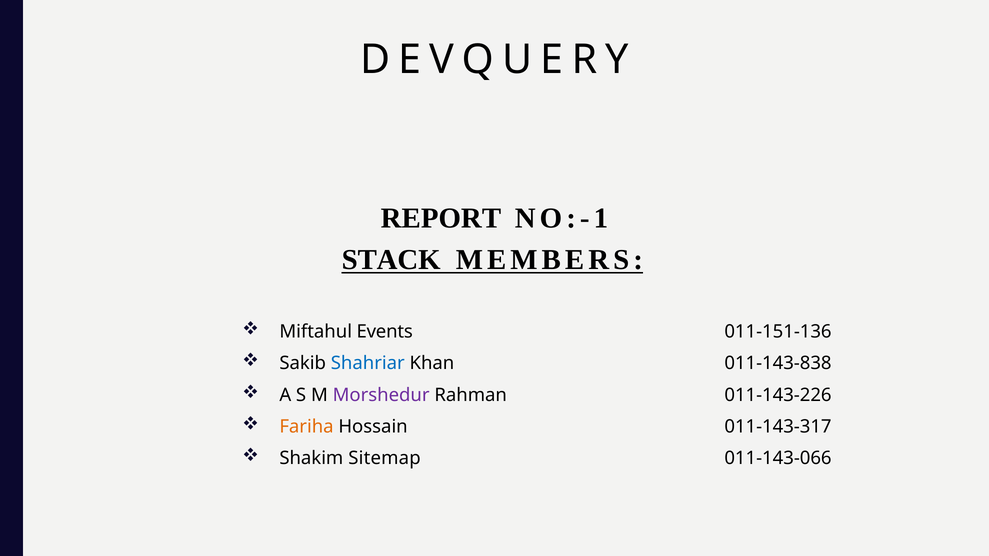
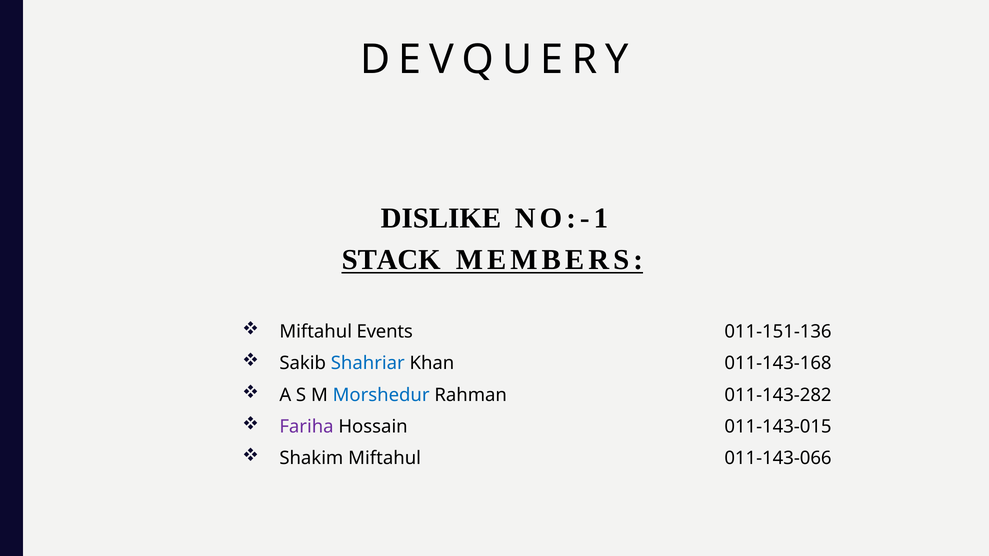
REPORT: REPORT -> DISLIKE (441, 218)
011-143-838: 011-143-838 -> 011-143-168 (778, 363)
Morshedur colour: purple -> blue (381, 395)
011-143-226: 011-143-226 -> 011-143-282 (778, 395)
Fariha colour: orange -> purple (307, 427)
011-143-317: 011-143-317 -> 011-143-015 (778, 427)
Shakim Sitemap: Sitemap -> Miftahul (385, 459)
